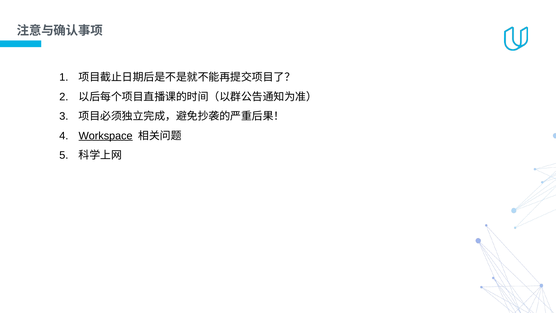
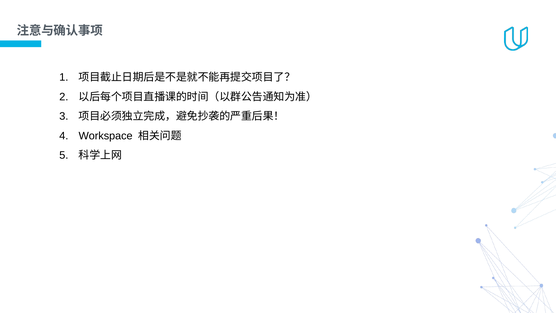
Workspace underline: present -> none (106, 136)
